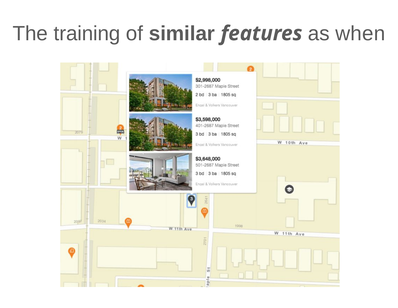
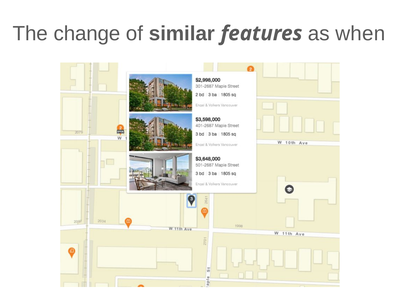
training: training -> change (87, 33)
